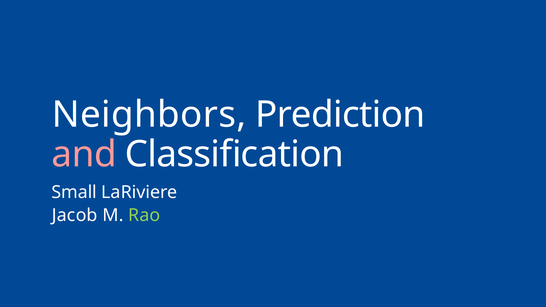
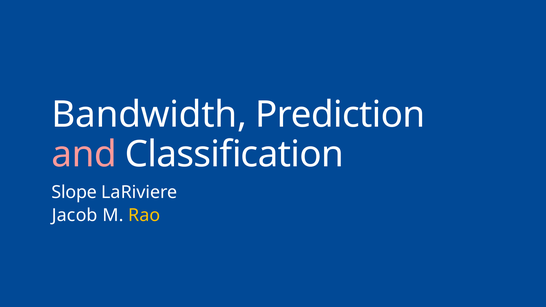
Neighbors: Neighbors -> Bandwidth (149, 115)
Small: Small -> Slope (74, 192)
Rao colour: light green -> yellow (144, 215)
